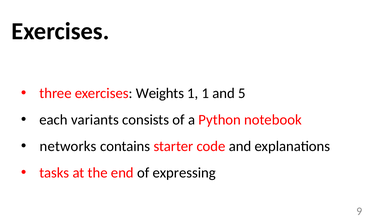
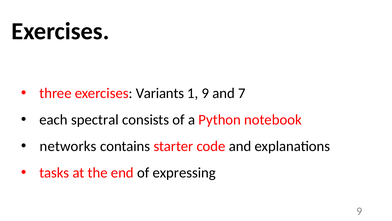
Weights: Weights -> Variants (160, 93)
1 1: 1 -> 9 (205, 93)
5: 5 -> 7 (242, 93)
variants: variants -> spectral (95, 119)
